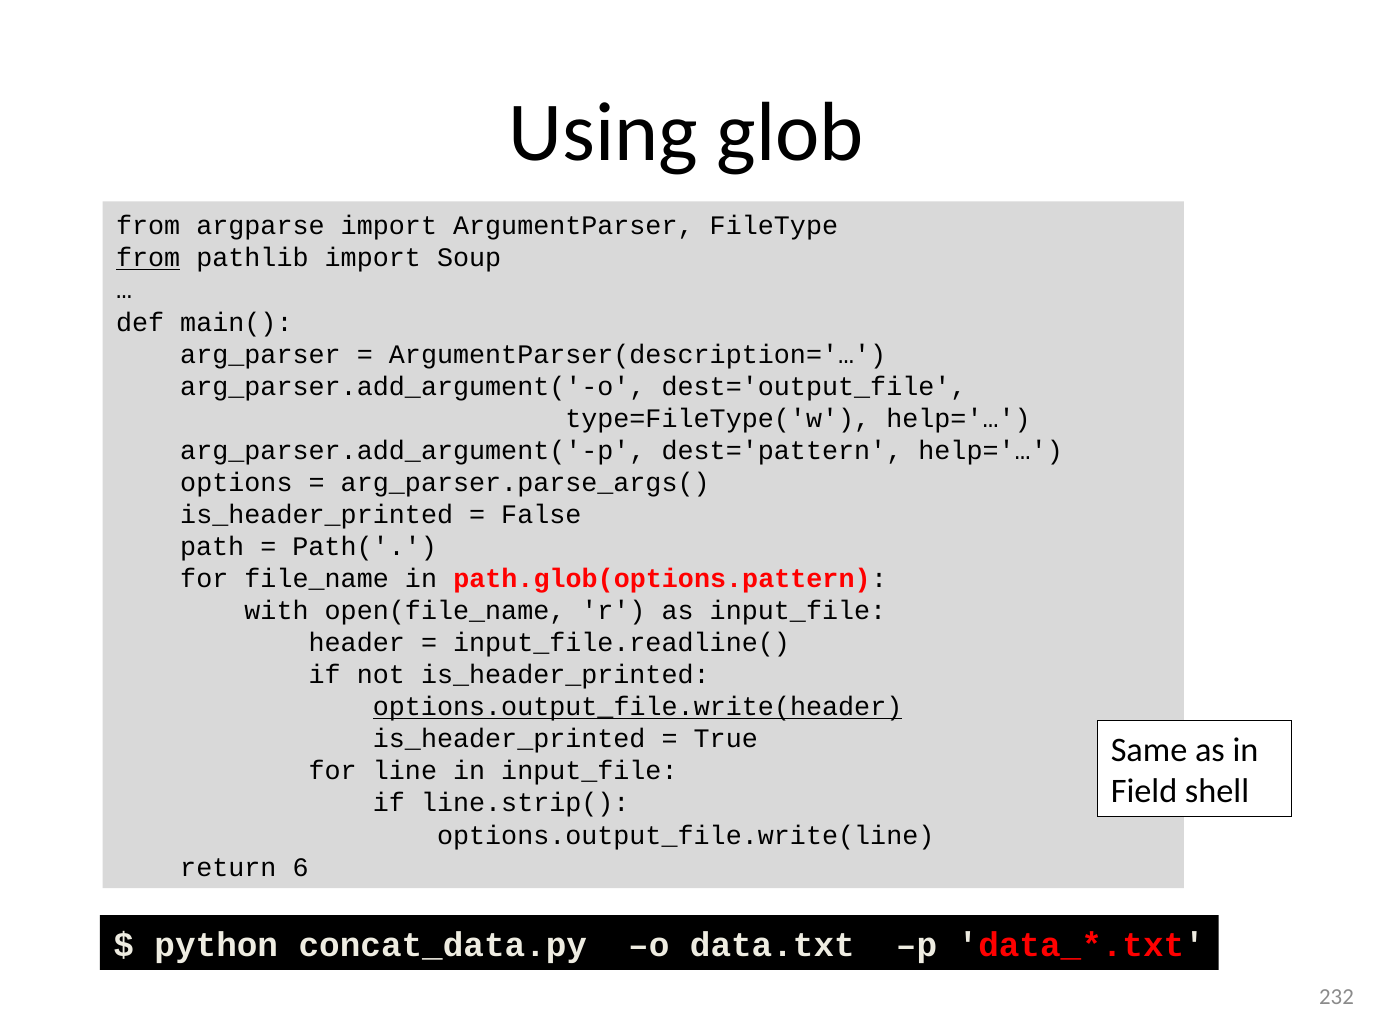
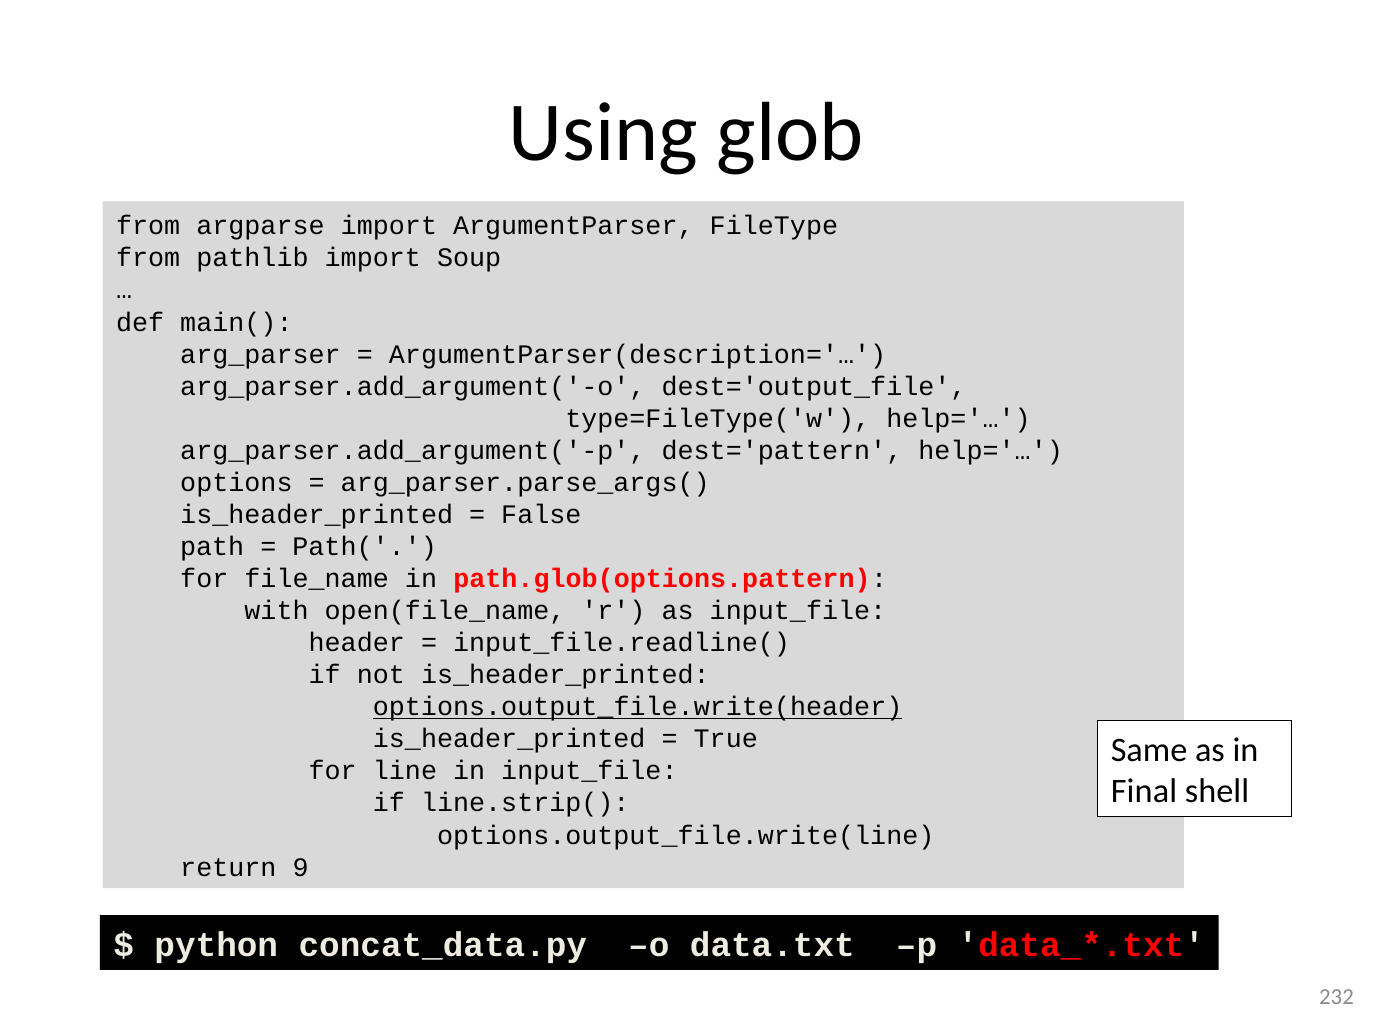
from underline: present -> none (148, 258)
Field: Field -> Final (1144, 791)
6: 6 -> 9 (301, 867)
